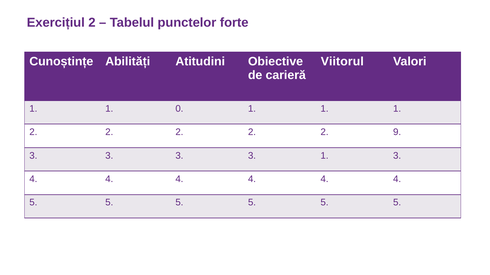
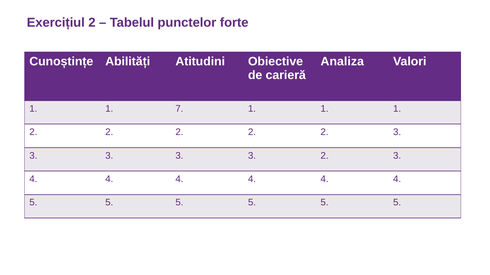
Viitorul: Viitorul -> Analiza (342, 62)
0: 0 -> 7 (179, 109)
2 2 9: 9 -> 3 (397, 132)
3 1: 1 -> 2 (325, 156)
